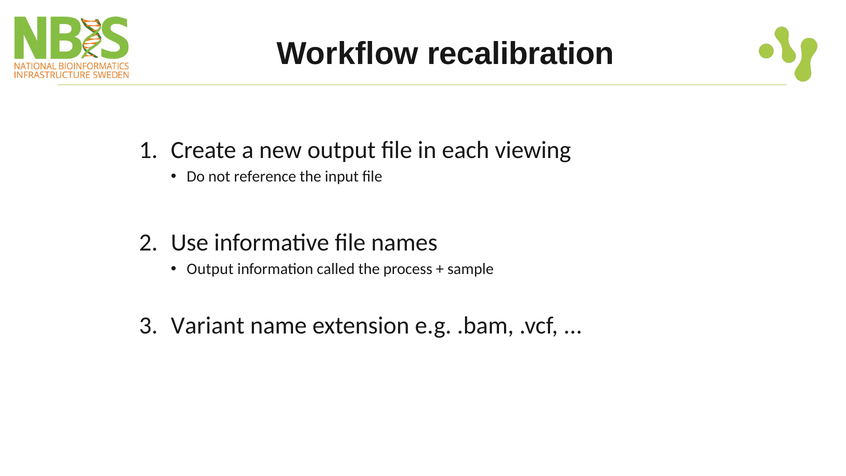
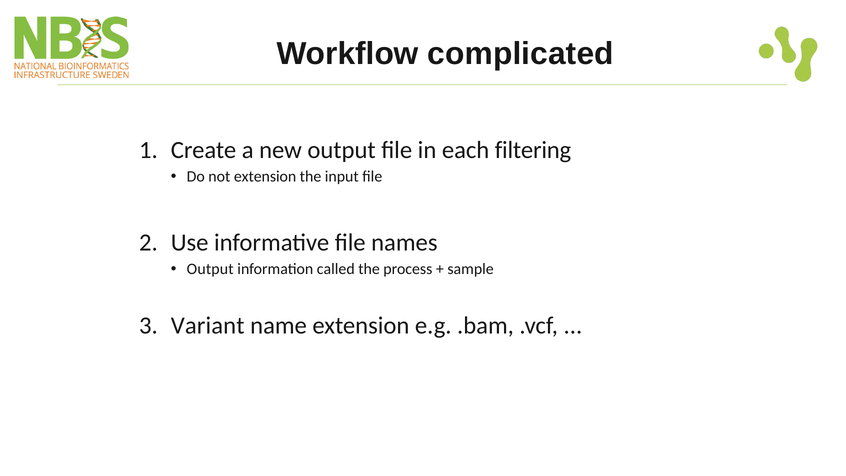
recalibration: recalibration -> complicated (521, 54)
viewing: viewing -> filtering (533, 150)
not reference: reference -> extension (265, 176)
